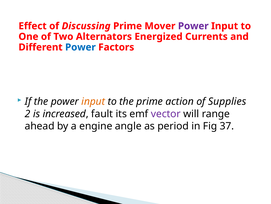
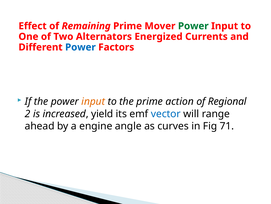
Discussing: Discussing -> Remaining (86, 26)
Power colour: purple -> green (193, 26)
Supplies: Supplies -> Regional (227, 101)
fault: fault -> yield (102, 113)
vector colour: purple -> blue (166, 113)
period: period -> curves (173, 126)
37: 37 -> 71 (227, 126)
